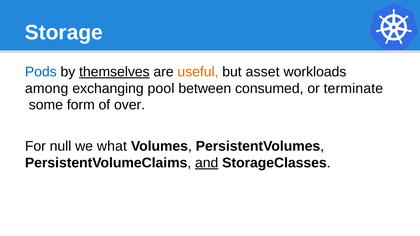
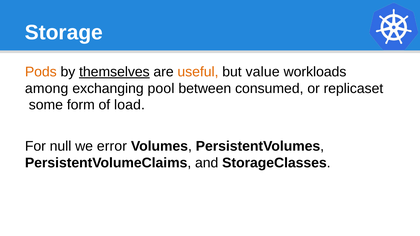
Pods colour: blue -> orange (41, 72)
asset: asset -> value (263, 72)
terminate: terminate -> replicaset (353, 89)
over: over -> load (129, 105)
what: what -> error (112, 146)
and underline: present -> none (207, 163)
